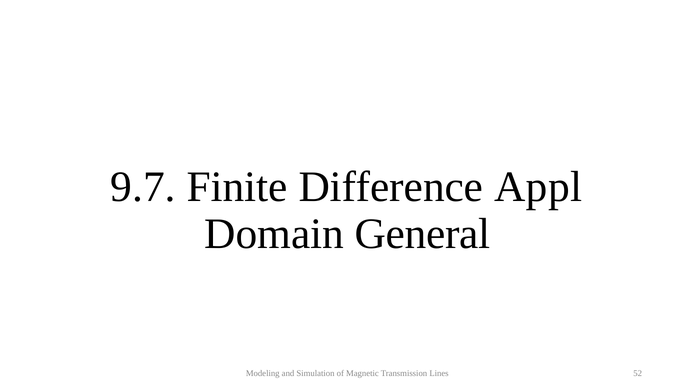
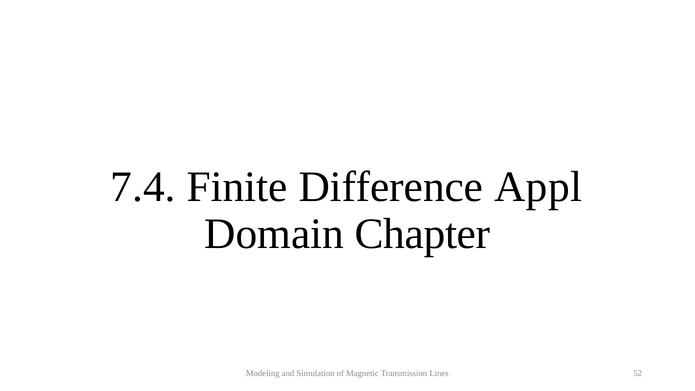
9.7: 9.7 -> 7.4 (143, 187)
General: General -> Chapter (423, 234)
